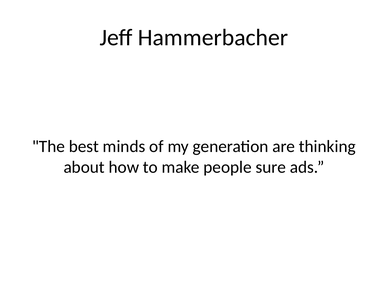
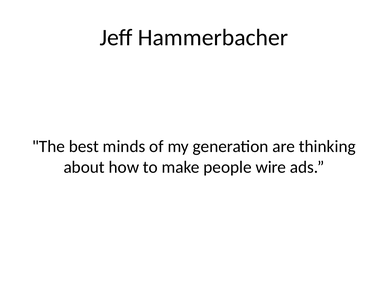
sure: sure -> wire (271, 167)
